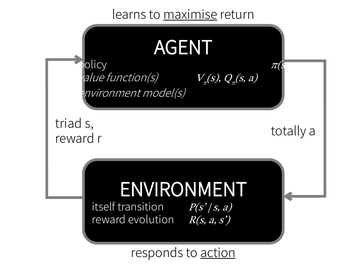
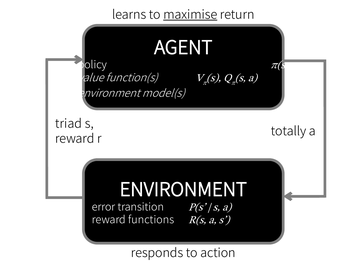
itself: itself -> error (104, 207)
evolution: evolution -> functions (151, 219)
action underline: present -> none (218, 252)
